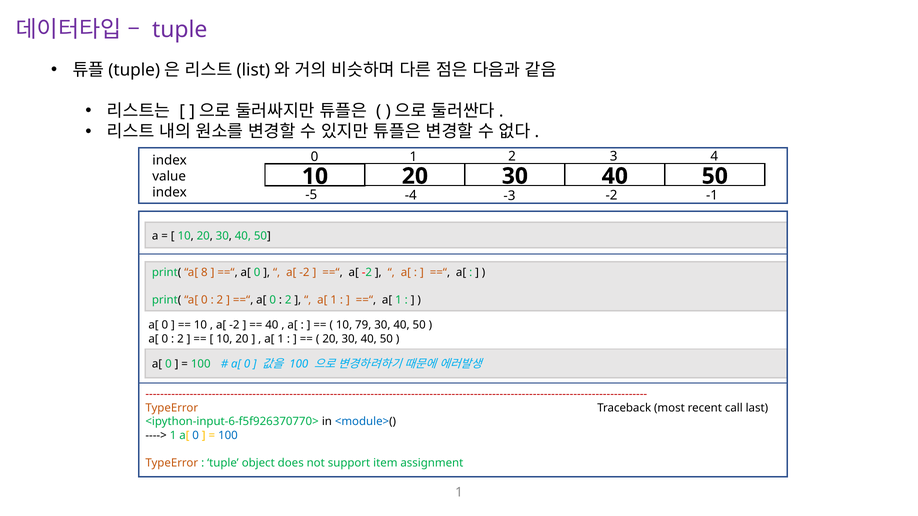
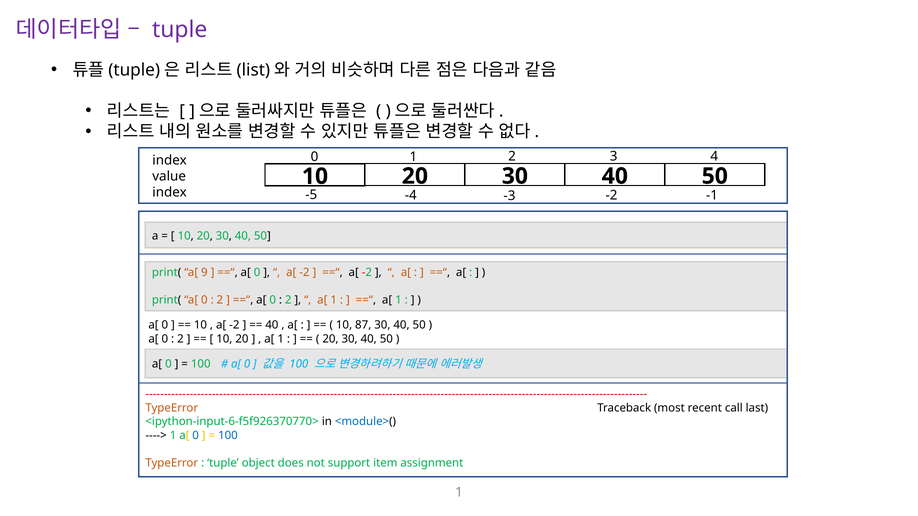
8: 8 -> 9 (204, 273)
79: 79 -> 87 (363, 325)
